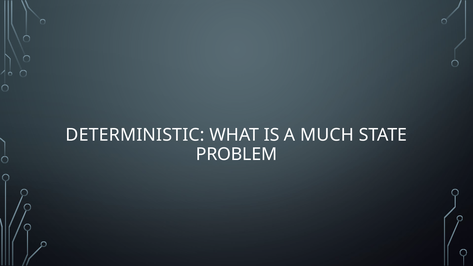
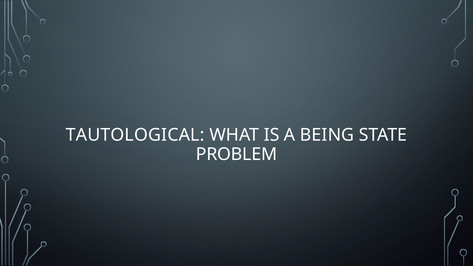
DETERMINISTIC: DETERMINISTIC -> TAUTOLOGICAL (135, 135)
MUCH: MUCH -> BEING (327, 135)
